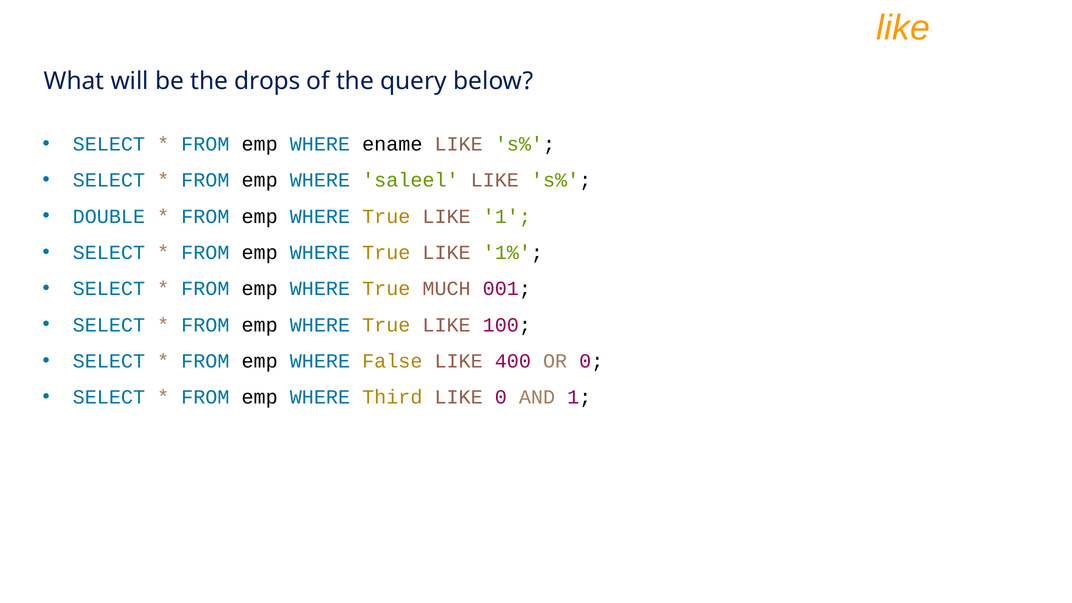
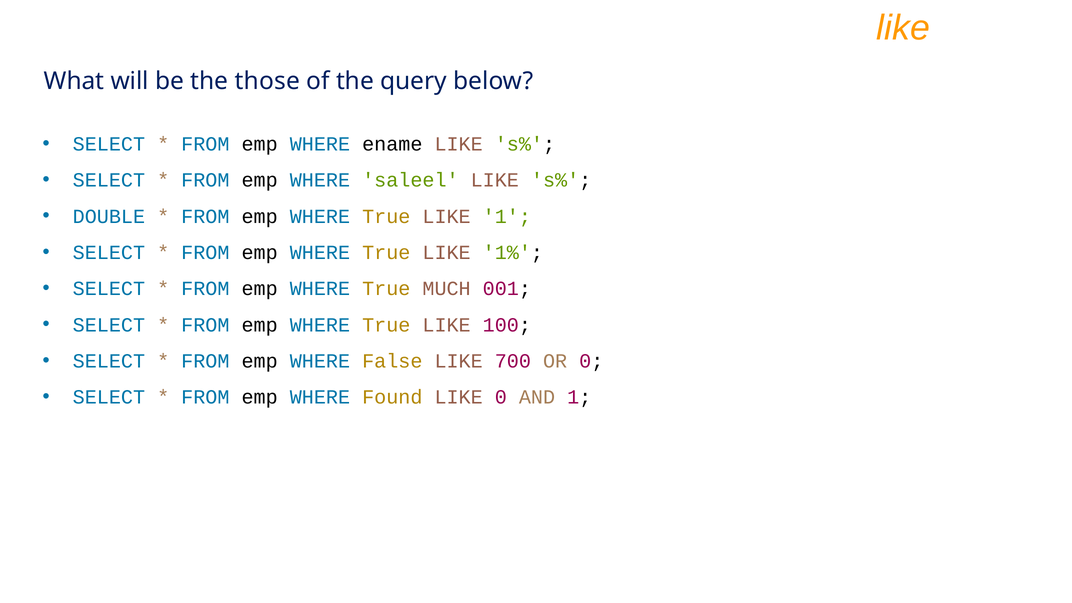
drops: drops -> those (267, 81)
400: 400 -> 700 (513, 361)
Third: Third -> Found (392, 397)
